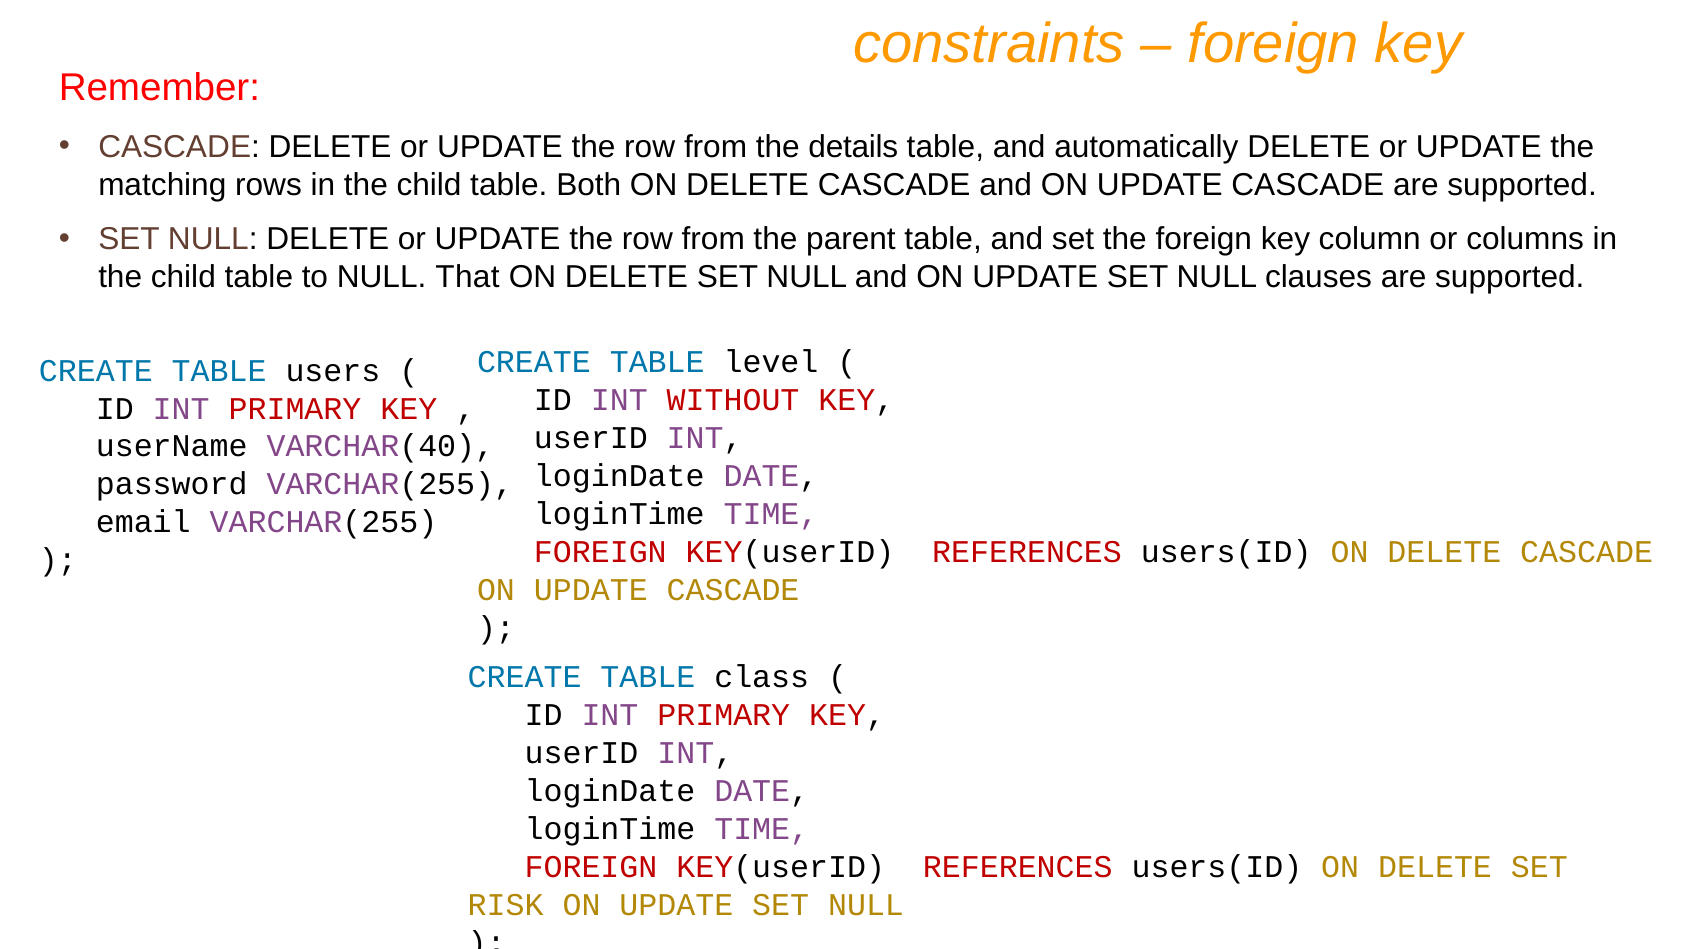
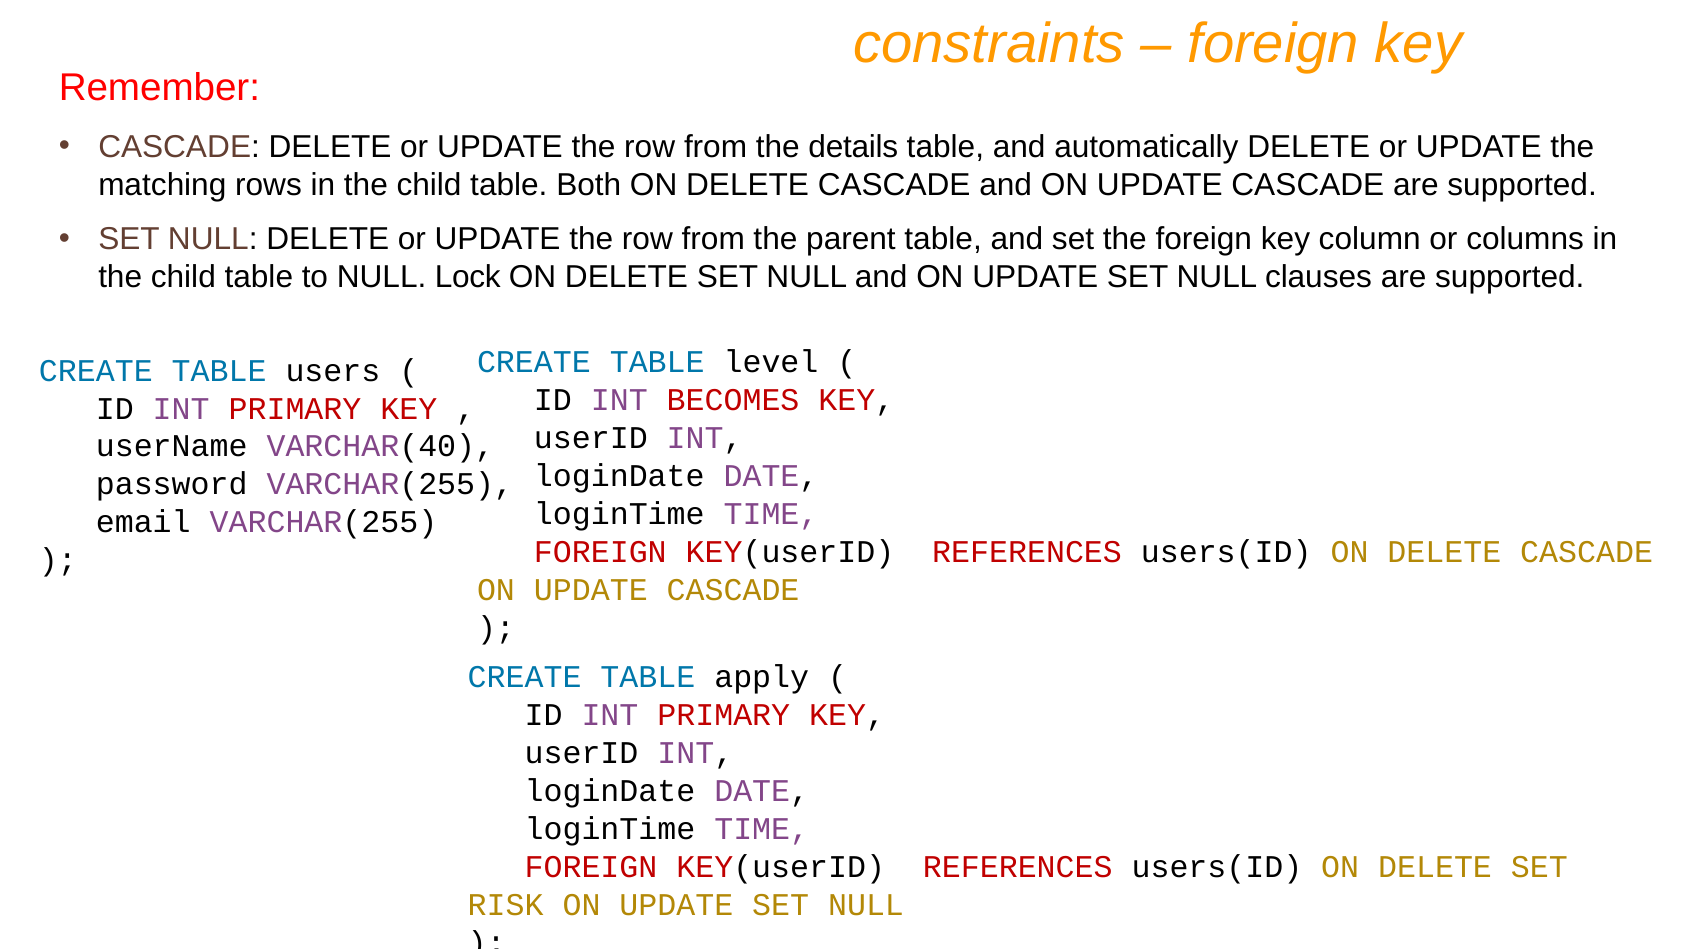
That: That -> Lock (468, 277)
WITHOUT: WITHOUT -> BECOMES (733, 400)
class: class -> apply (762, 677)
